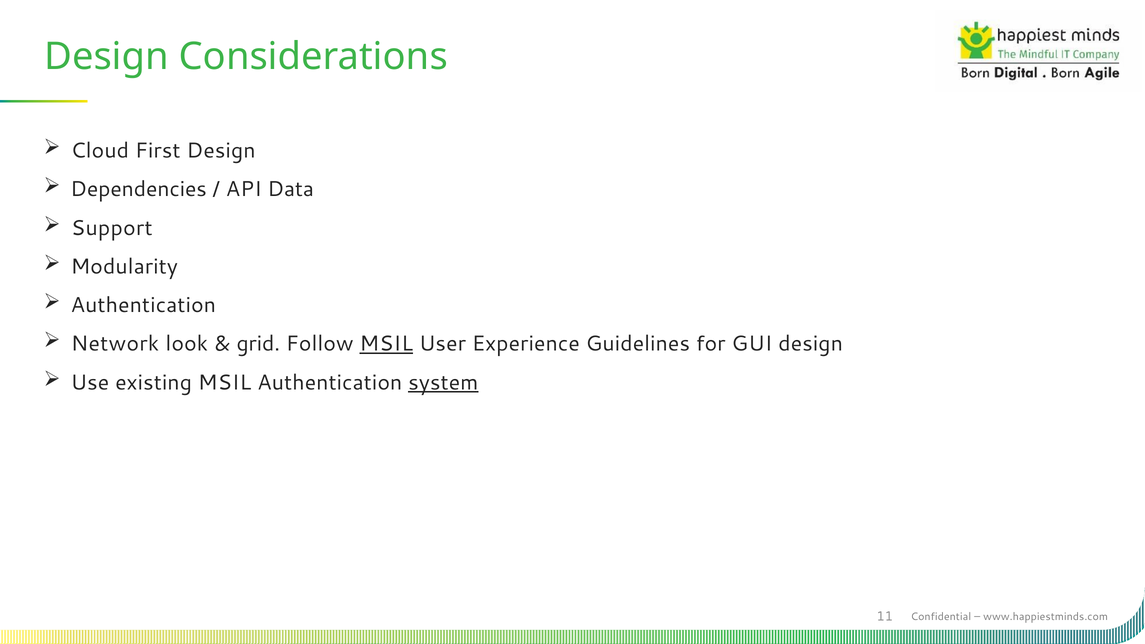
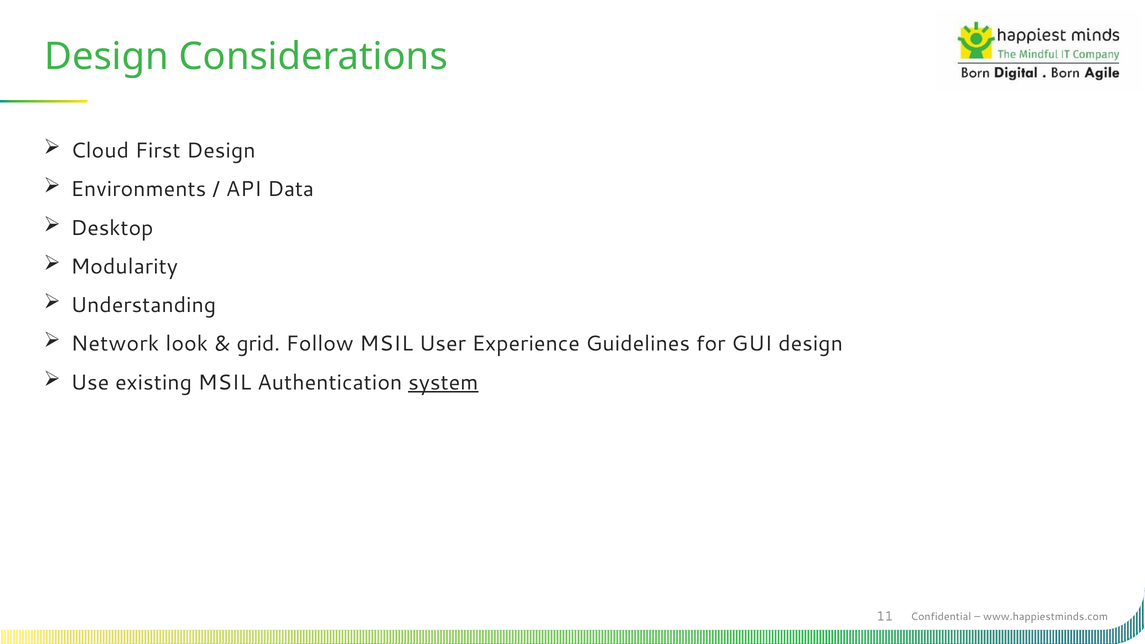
Dependencies: Dependencies -> Environments (138, 189)
Support: Support -> Desktop (112, 228)
Authentication: Authentication -> Understanding (143, 305)
MSIL underline: present -> none (386, 344)
